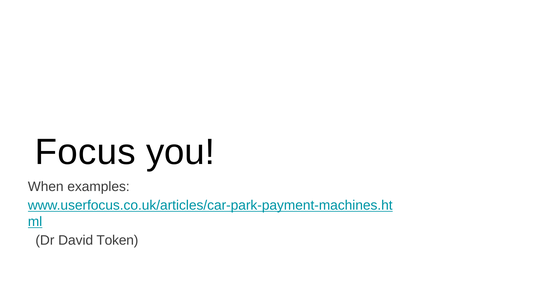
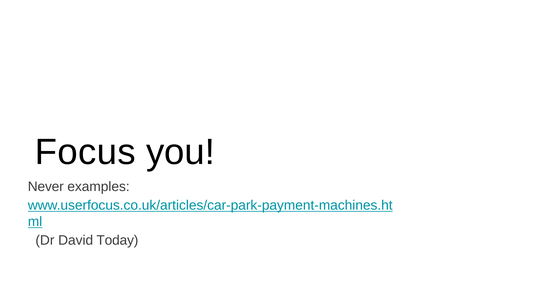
When: When -> Never (46, 186)
Token: Token -> Today (117, 240)
